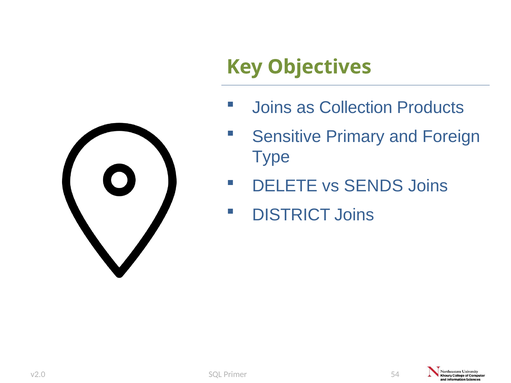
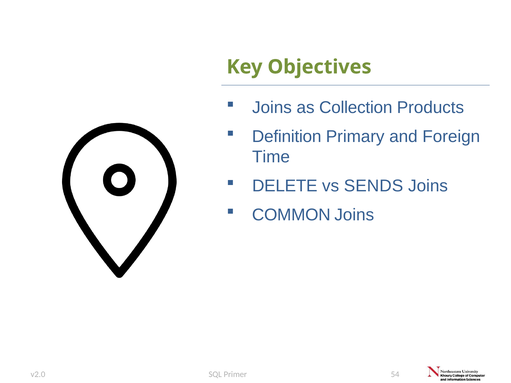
Sensitive: Sensitive -> Definition (287, 137)
Type: Type -> Time (271, 157)
DISTRICT: DISTRICT -> COMMON (291, 215)
